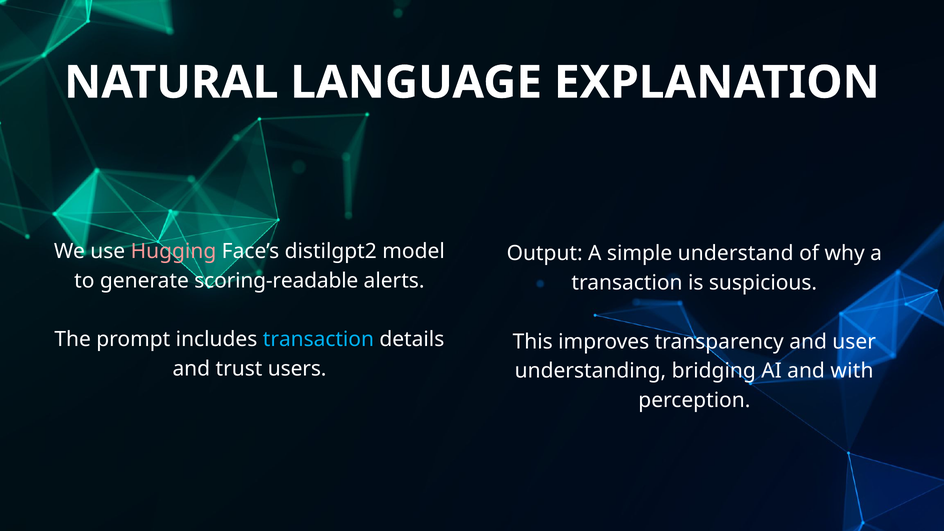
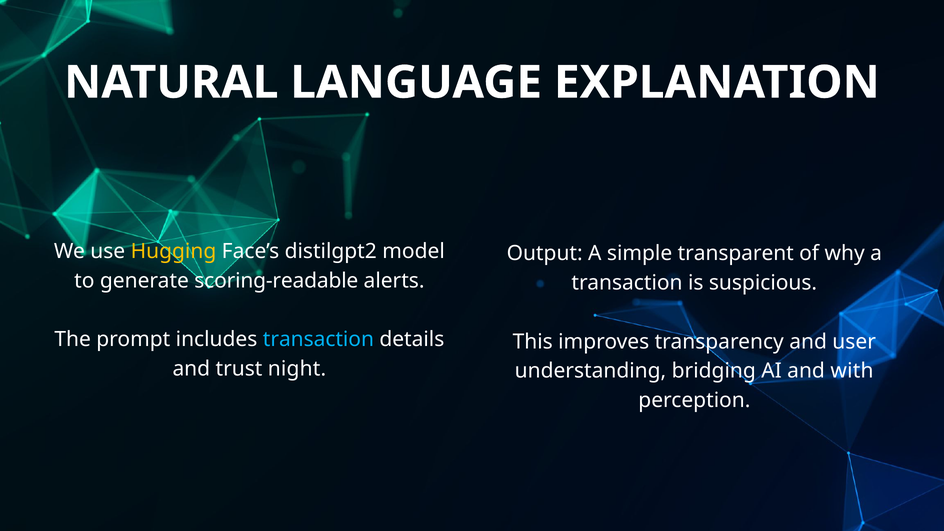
Hugging colour: pink -> yellow (173, 251)
understand: understand -> transparent (736, 254)
users: users -> night (297, 369)
